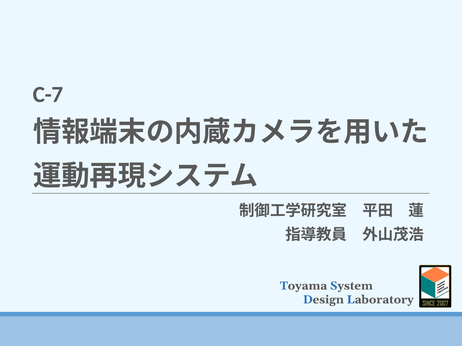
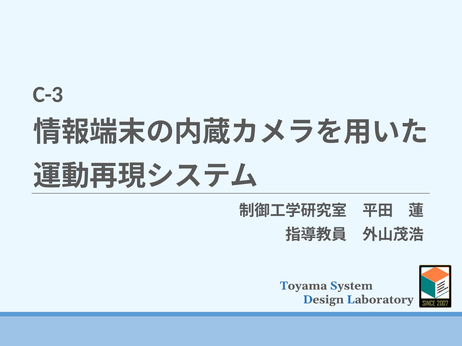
C-7: C-7 -> C-3 (48, 95)
